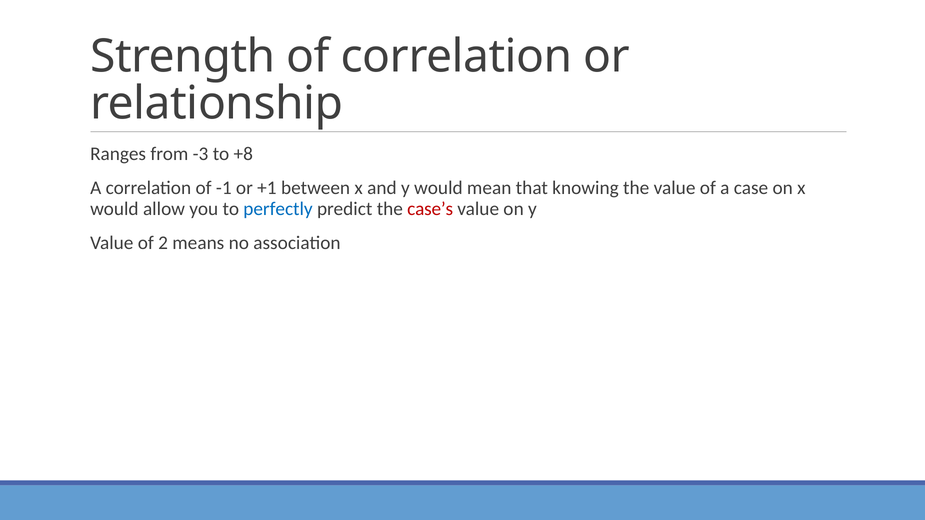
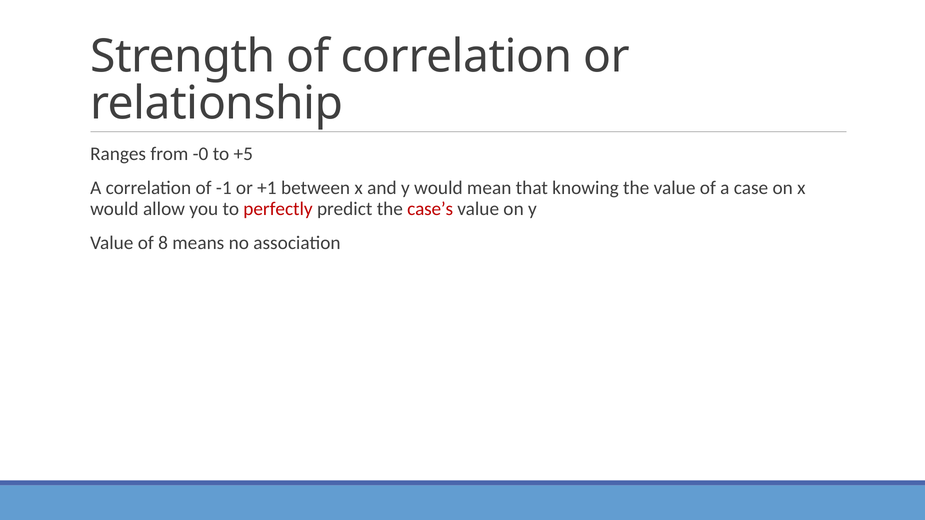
-3: -3 -> -0 (201, 154)
+8: +8 -> +5 (243, 154)
perfectly colour: blue -> red (278, 209)
2: 2 -> 8 (163, 243)
